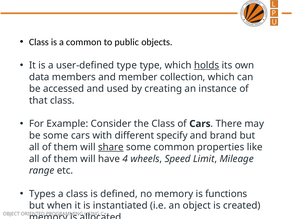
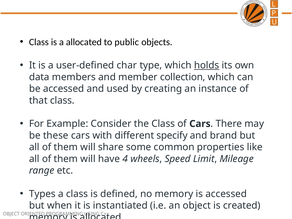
a common: common -> allocated (84, 42)
user-defined type: type -> char (127, 65)
be some: some -> these (56, 135)
share underline: present -> none (111, 147)
is functions: functions -> accessed (226, 194)
